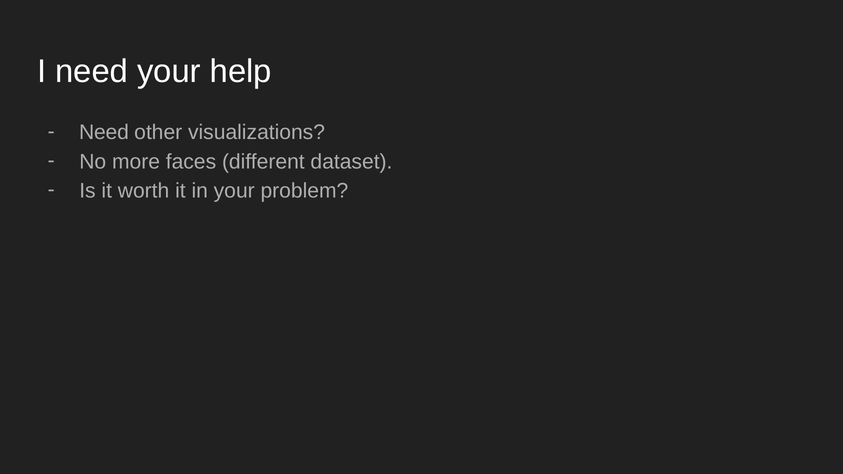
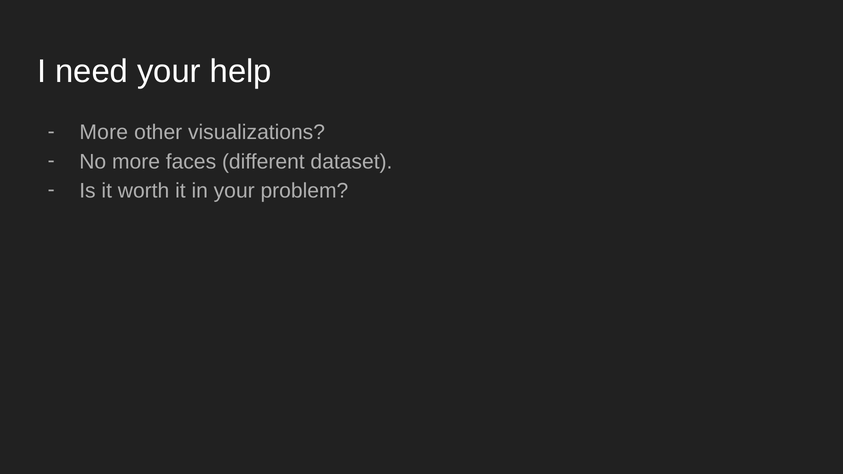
Need: Need -> More (104, 133)
